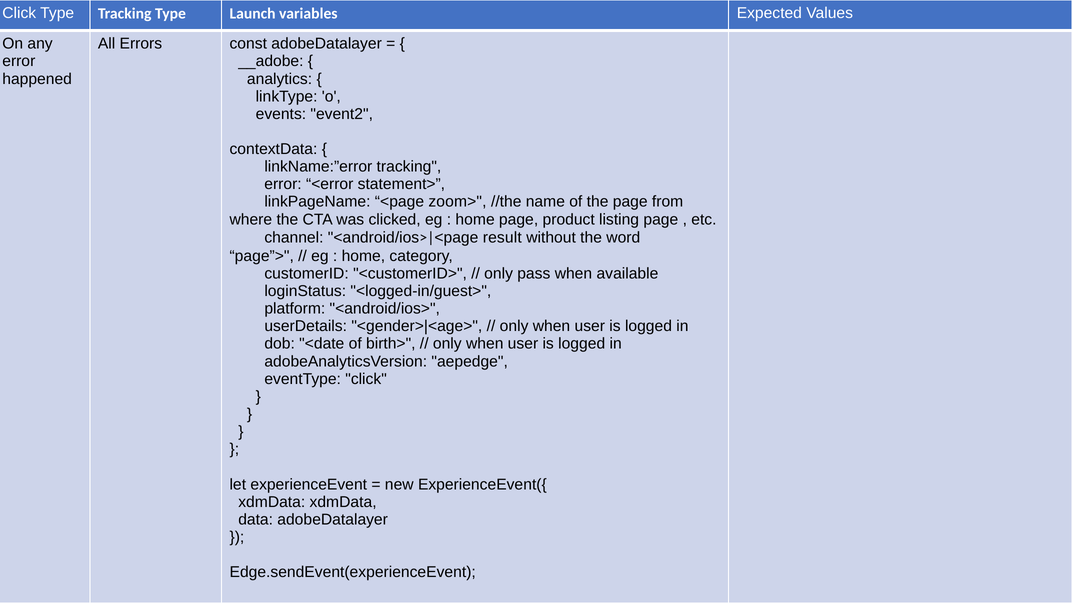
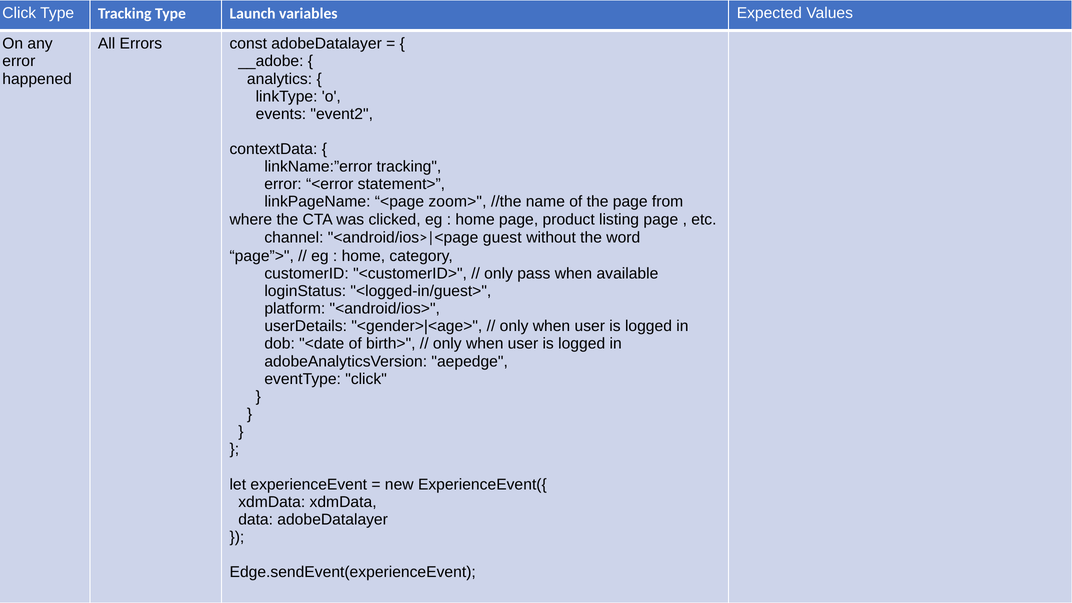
result: result -> guest (502, 238)
